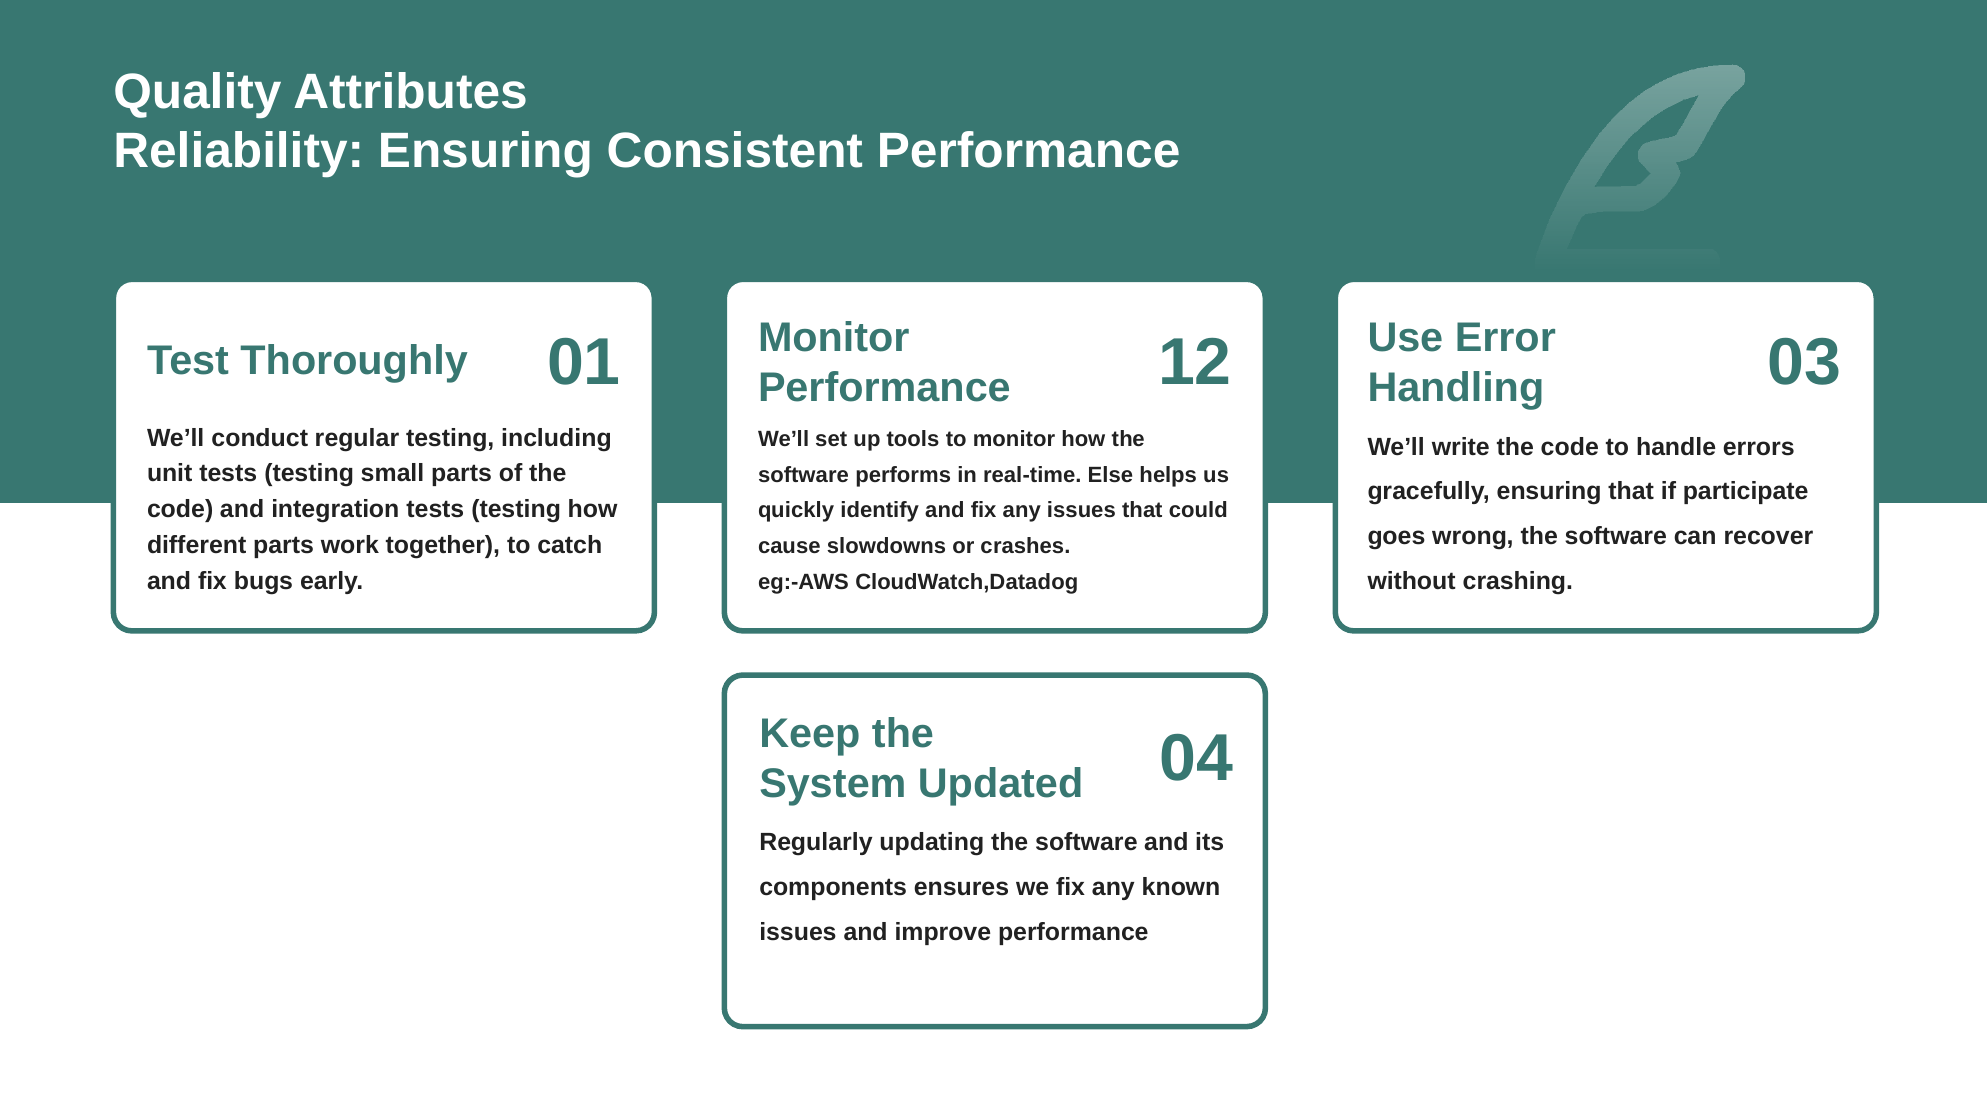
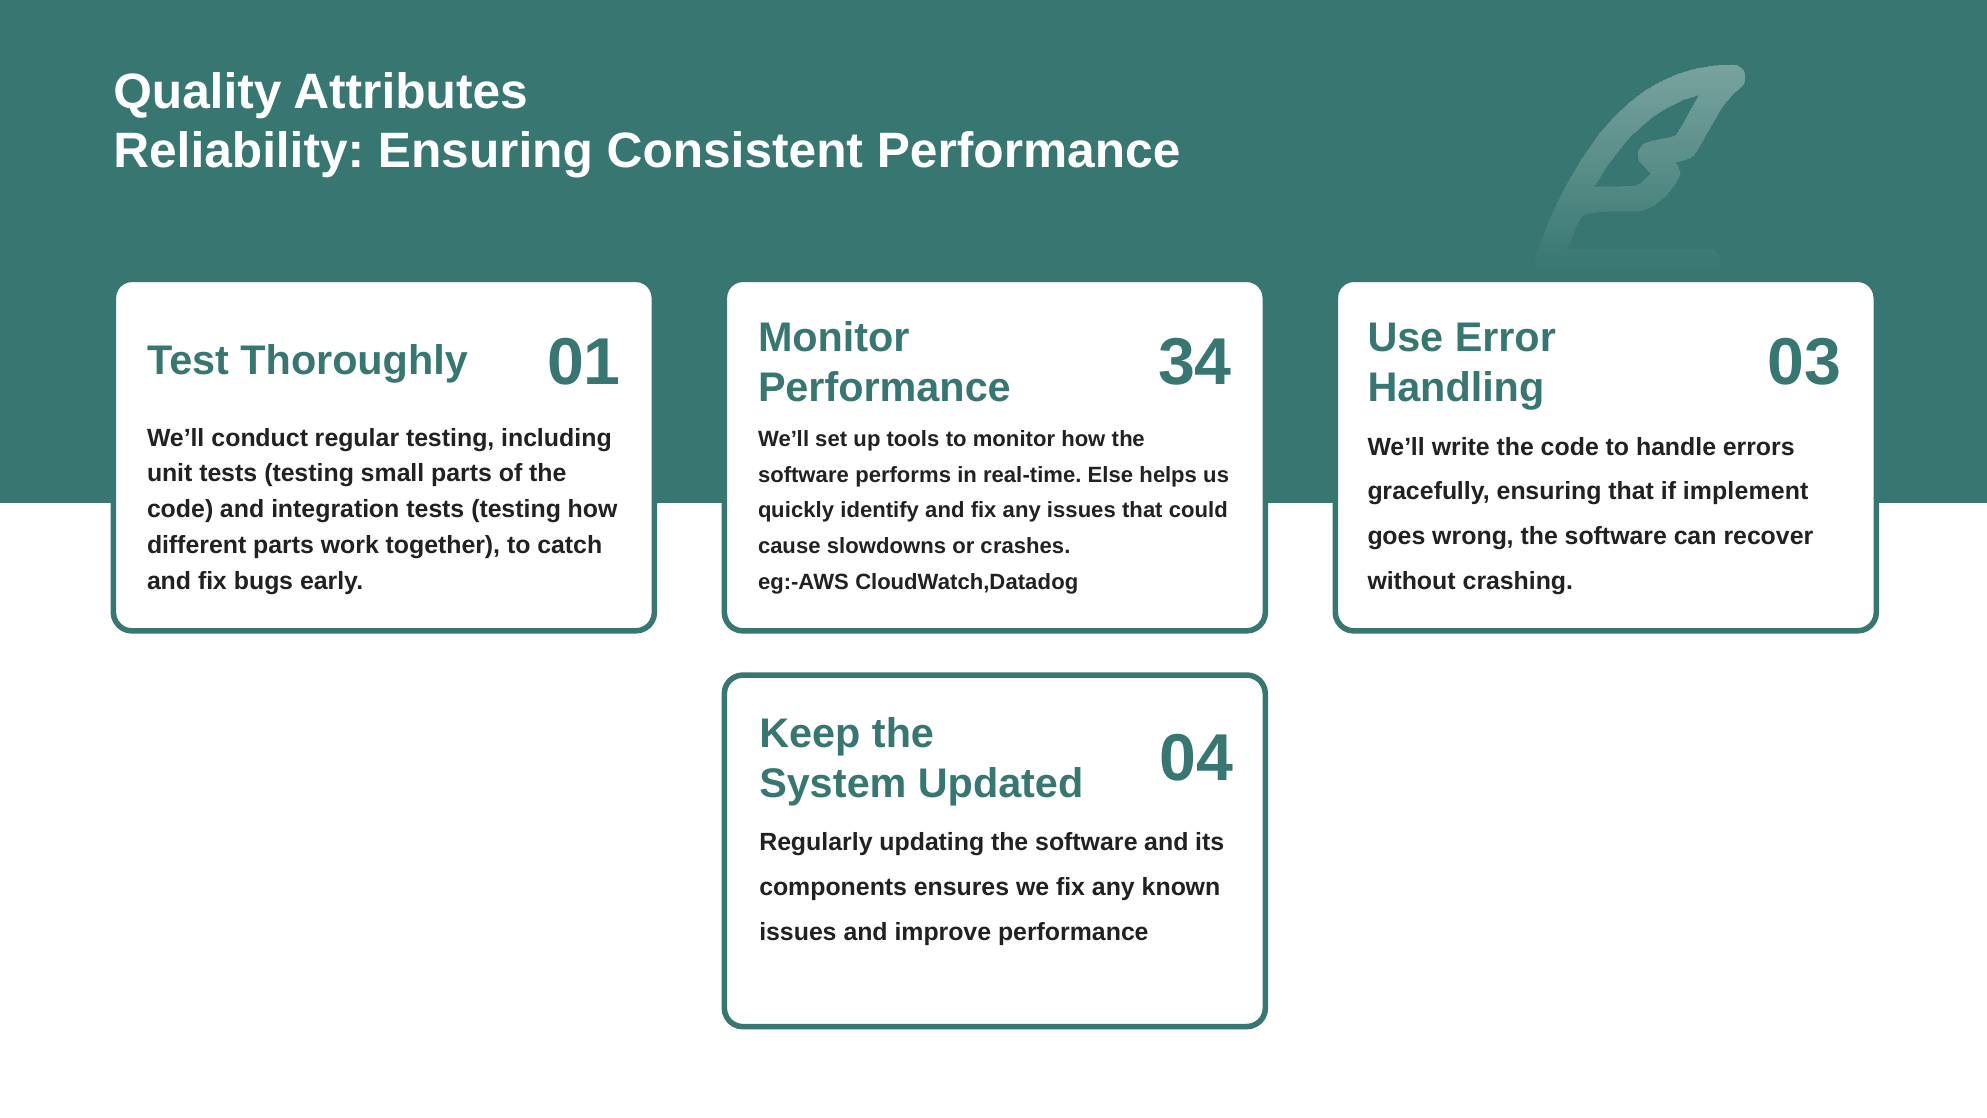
12: 12 -> 34 (1195, 363)
participate: participate -> implement (1746, 492)
